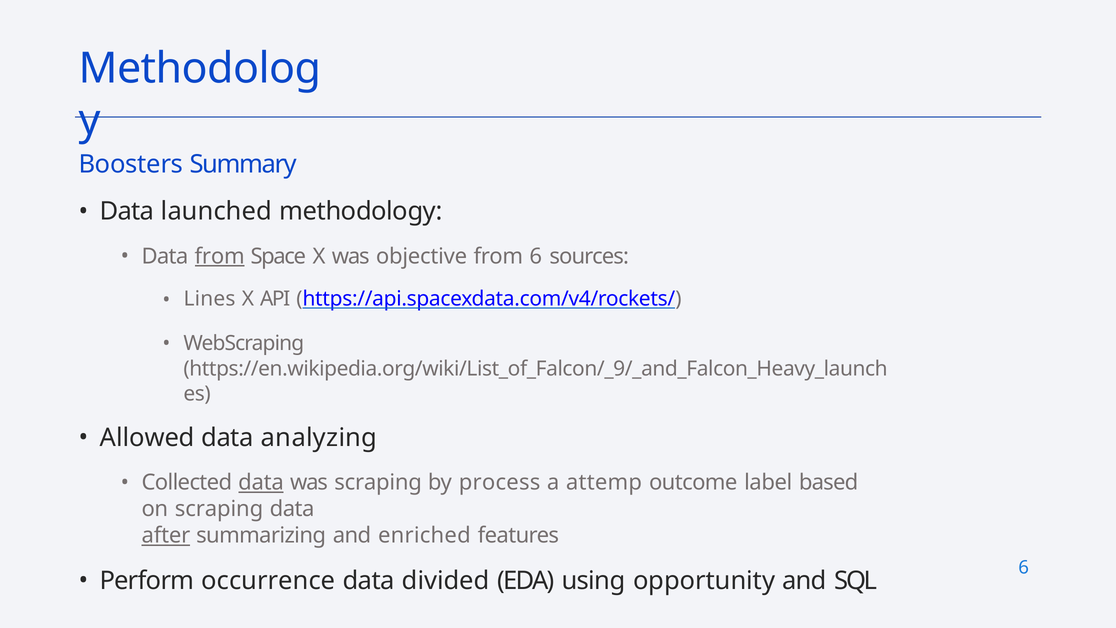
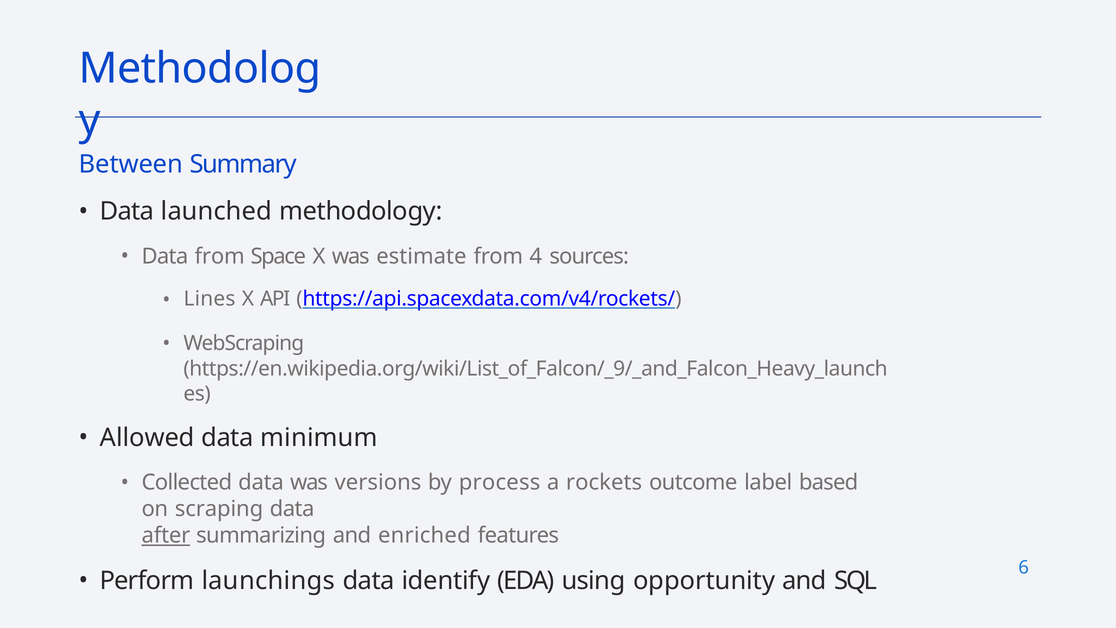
Boosters: Boosters -> Between (131, 164)
from underline: present -> none (220, 256)
objective: objective -> estimate (421, 256)
from 6: 6 -> 4 (536, 256)
analyzing: analyzing -> minimum (319, 438)
data underline: present -> none (261, 482)
was scraping: scraping -> versions (378, 482)
attemp: attemp -> rockets (604, 482)
occurrence: occurrence -> launchings (268, 580)
divided: divided -> identify (446, 580)
